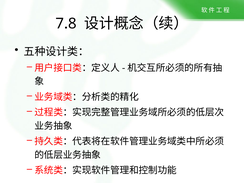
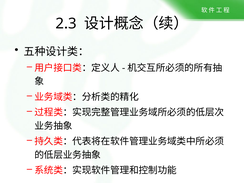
7.8: 7.8 -> 2.3 (66, 24)
